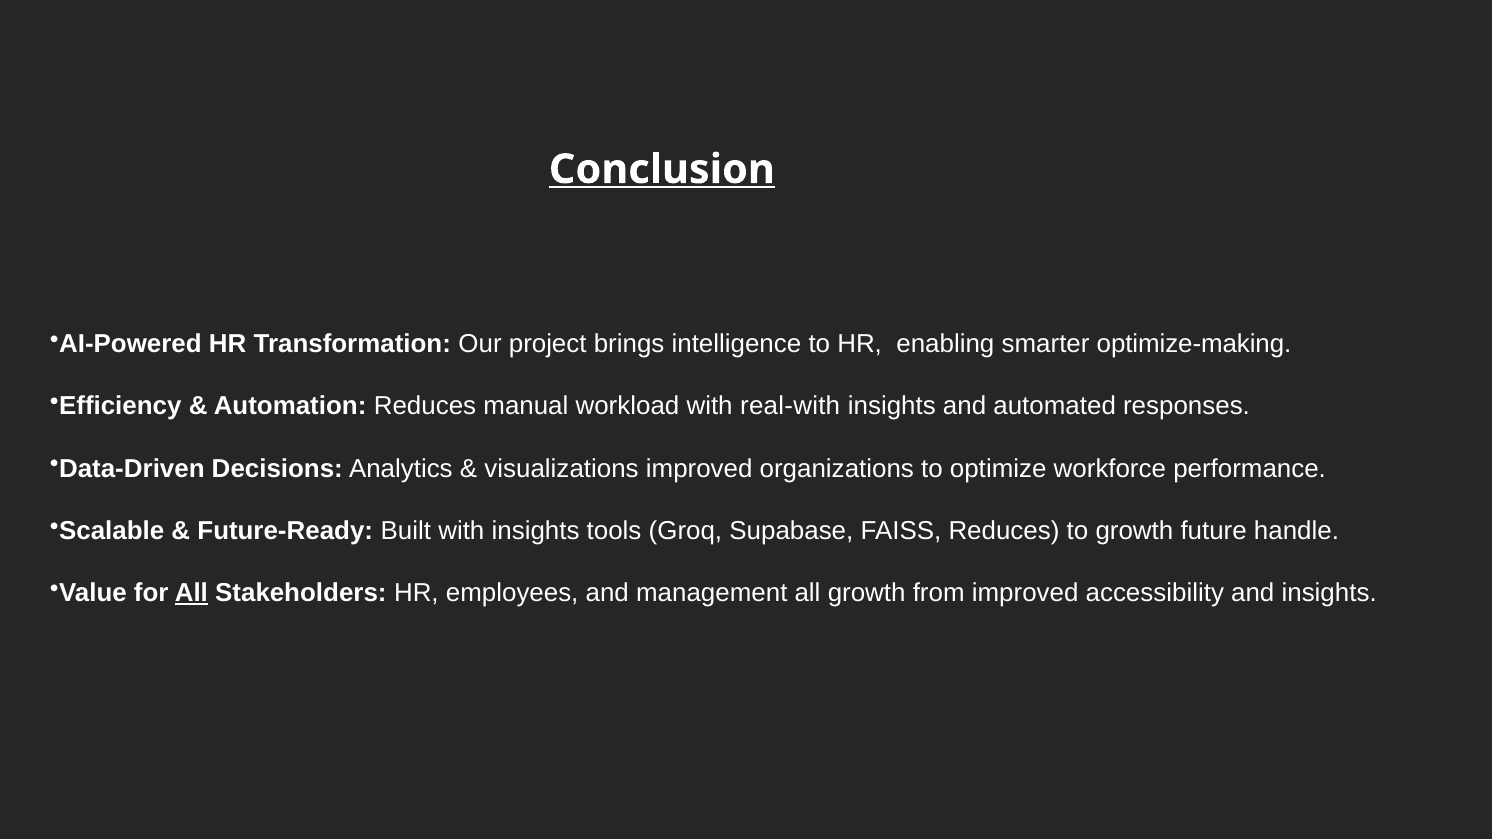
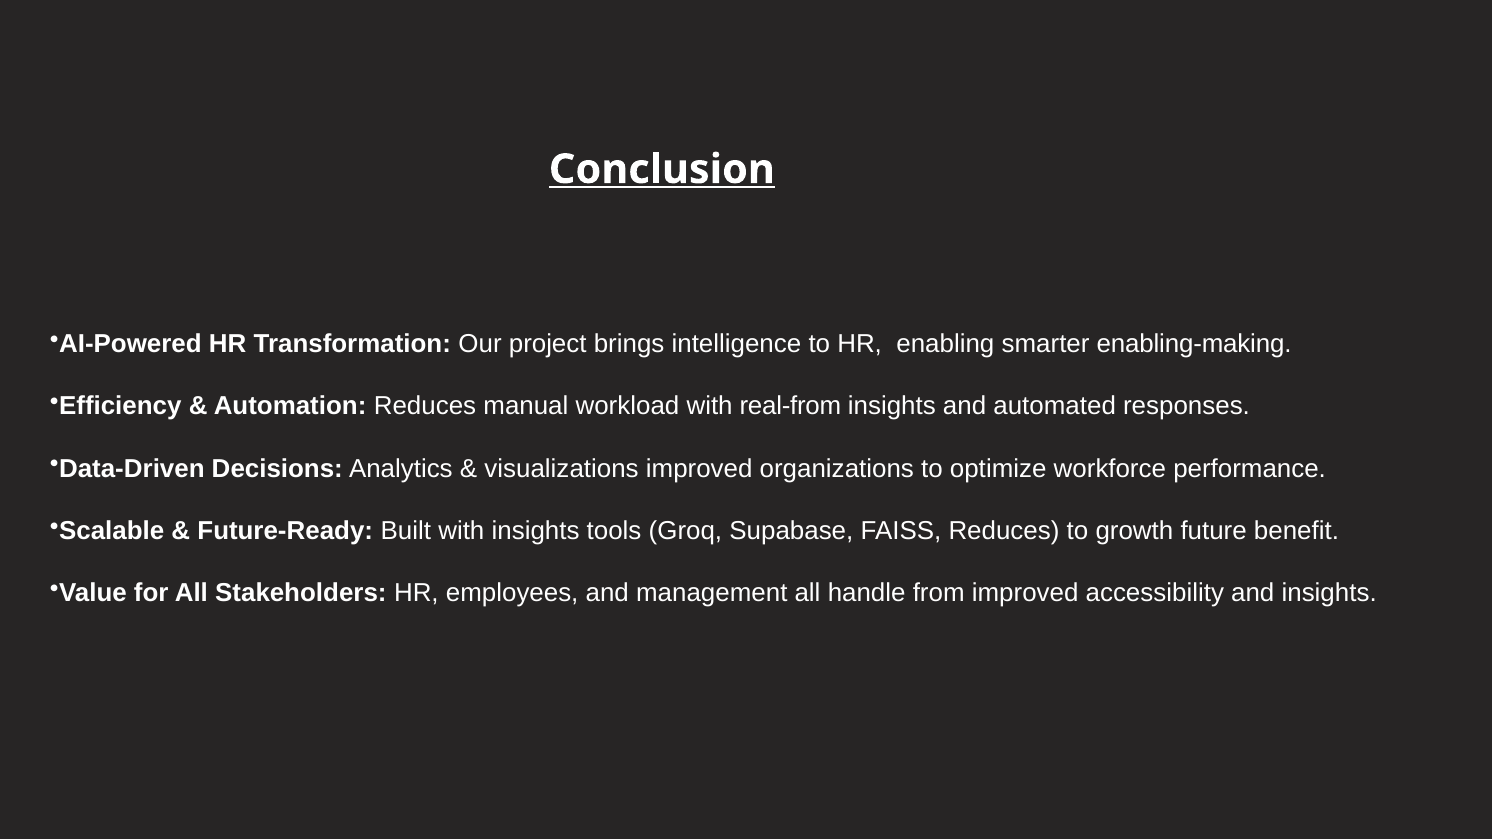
optimize-making: optimize-making -> enabling-making (1194, 344)
real-with: real-with -> real-from (790, 406)
handle: handle -> benefit (1296, 531)
All underline: present -> none (191, 593)
all growth: growth -> handle (867, 593)
